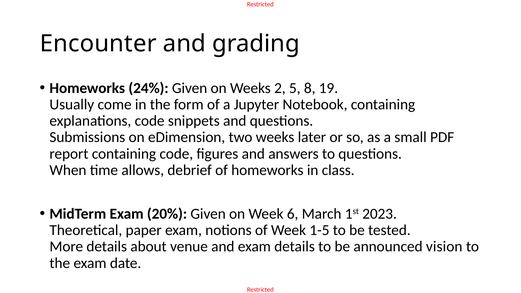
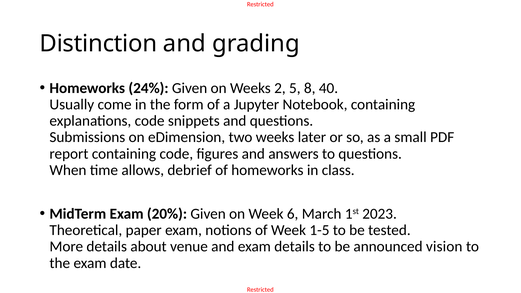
Encounter: Encounter -> Distinction (98, 44)
19: 19 -> 40 (328, 88)
